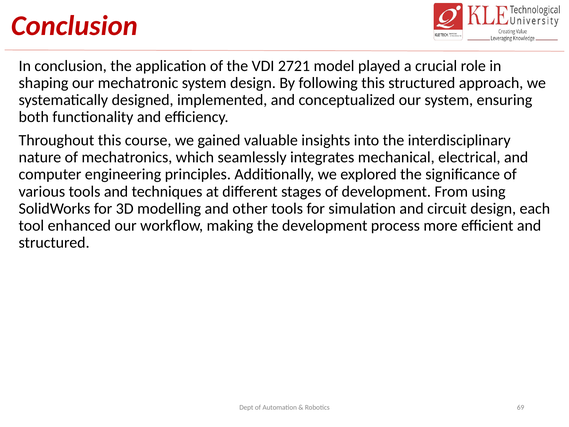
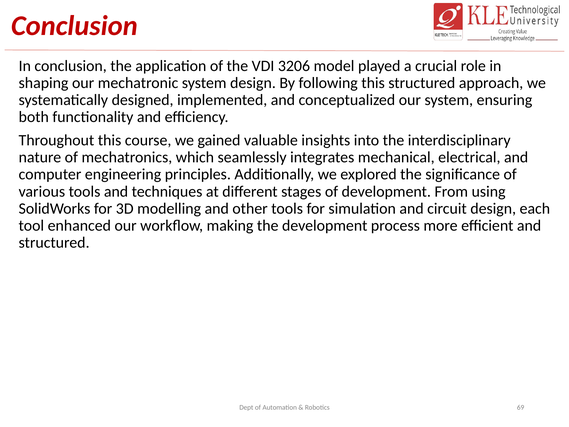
2721: 2721 -> 3206 (294, 66)
